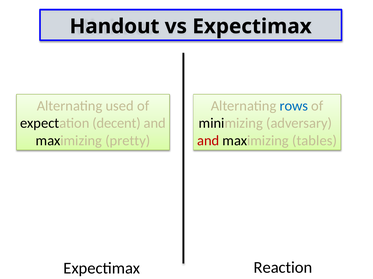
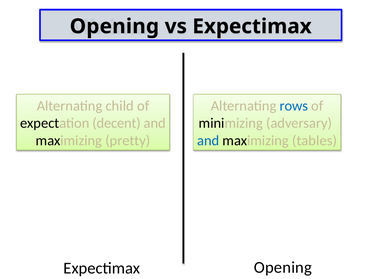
Handout: Handout -> Opening (114, 26)
used: used -> child (120, 106)
and colour: red -> blue (208, 141)
Expectimax Reaction: Reaction -> Opening (283, 268)
